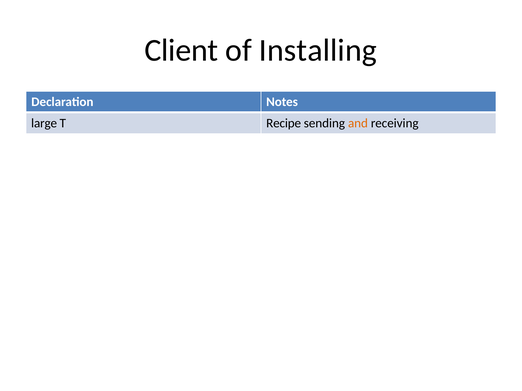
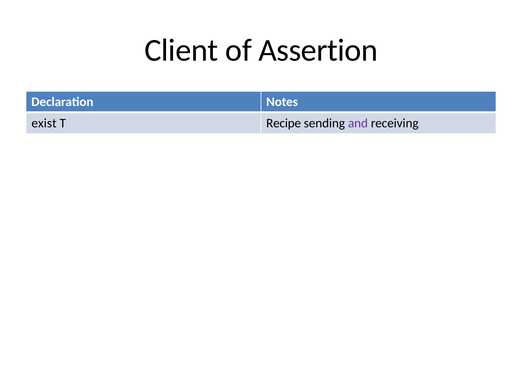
Installing: Installing -> Assertion (318, 51)
large: large -> exist (44, 123)
and colour: orange -> purple (358, 123)
